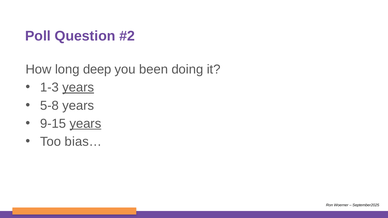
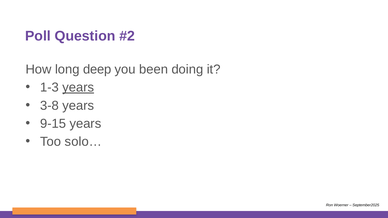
5-8: 5-8 -> 3-8 (50, 106)
years underline: present -> none (85, 124)
bias…: bias… -> solo… (83, 142)
